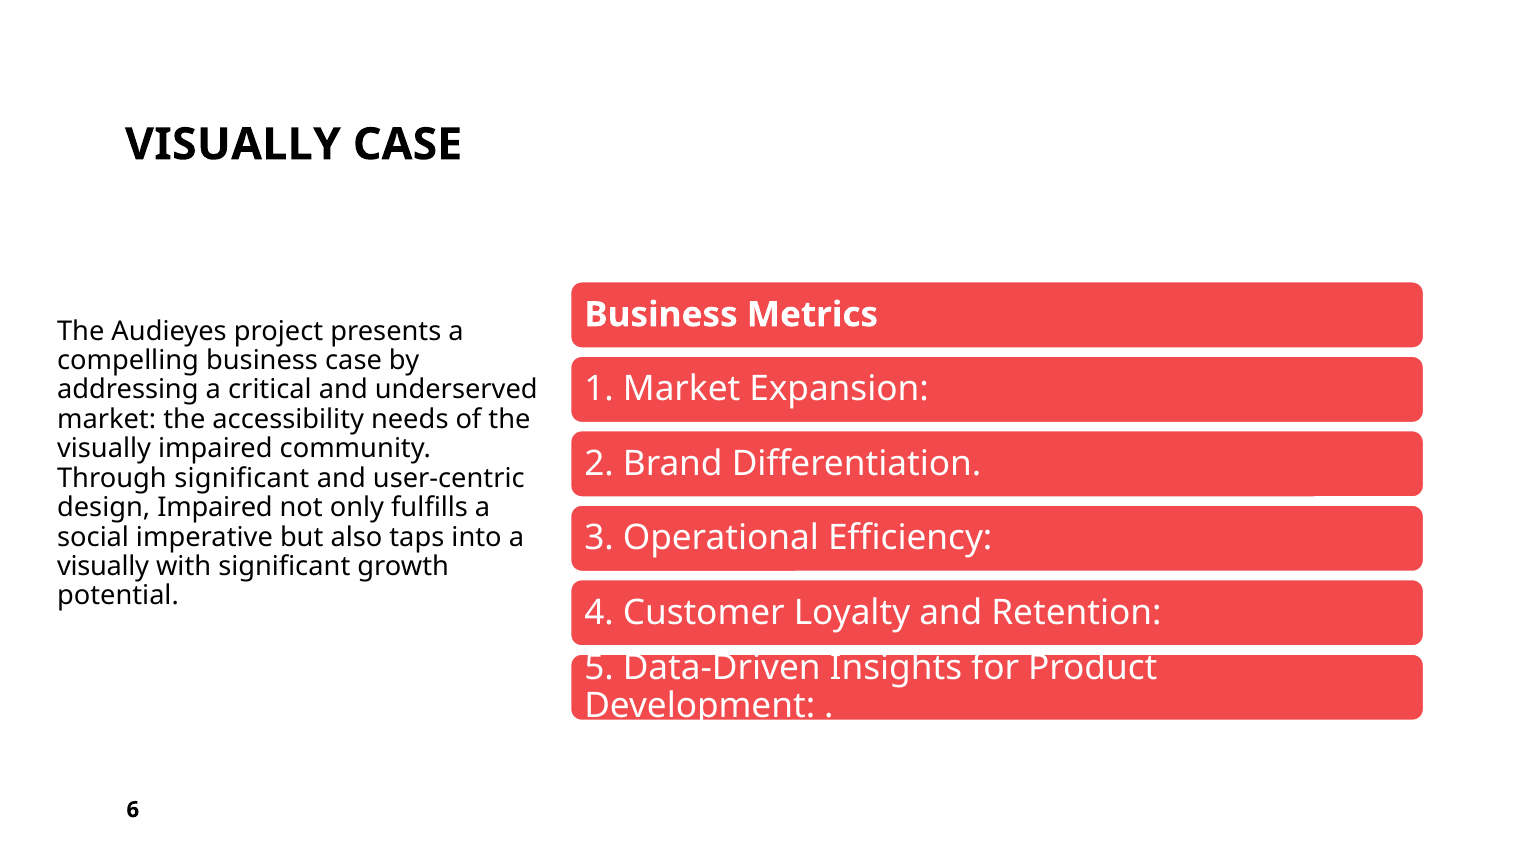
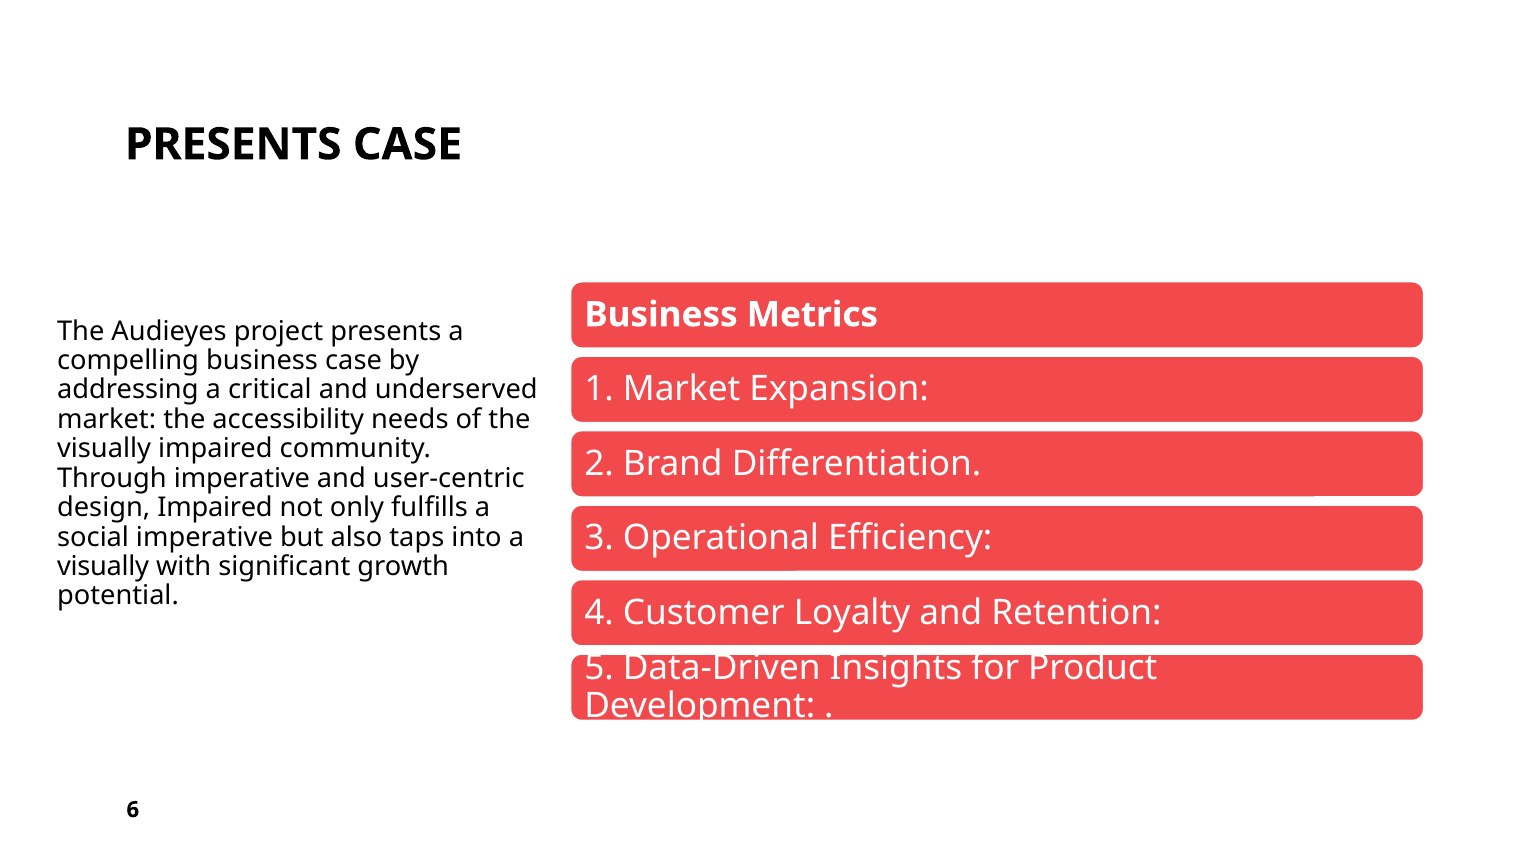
VISUALLY: VISUALLY -> PRESENTS (233, 145)
Through significant: significant -> imperative (242, 479)
